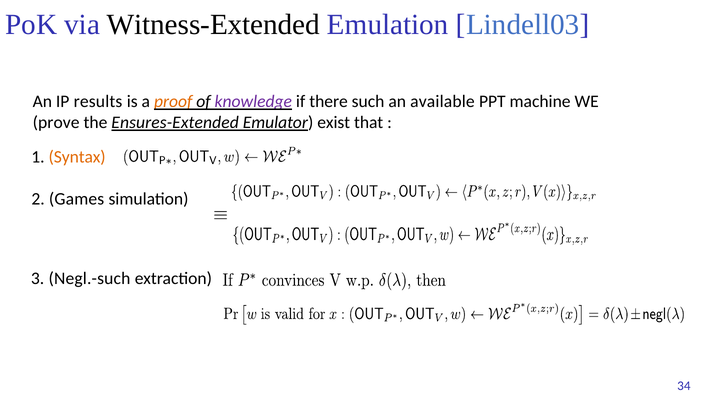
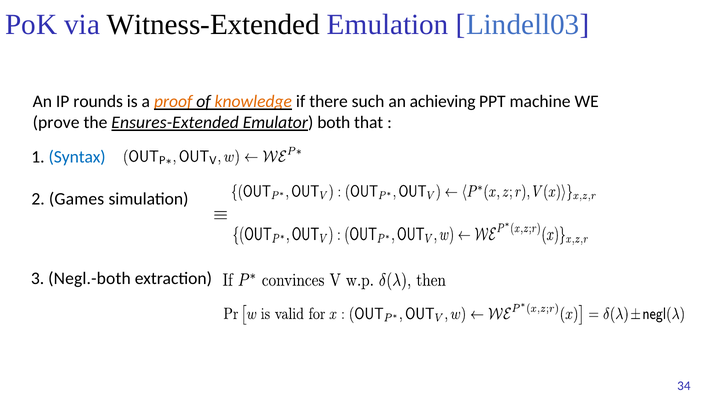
results: results -> rounds (98, 102)
knowledge colour: purple -> orange (253, 102)
available: available -> achieving (443, 102)
exist: exist -> both (334, 123)
Syntax colour: orange -> blue (77, 157)
Negl.-such: Negl.-such -> Negl.-both (89, 278)
